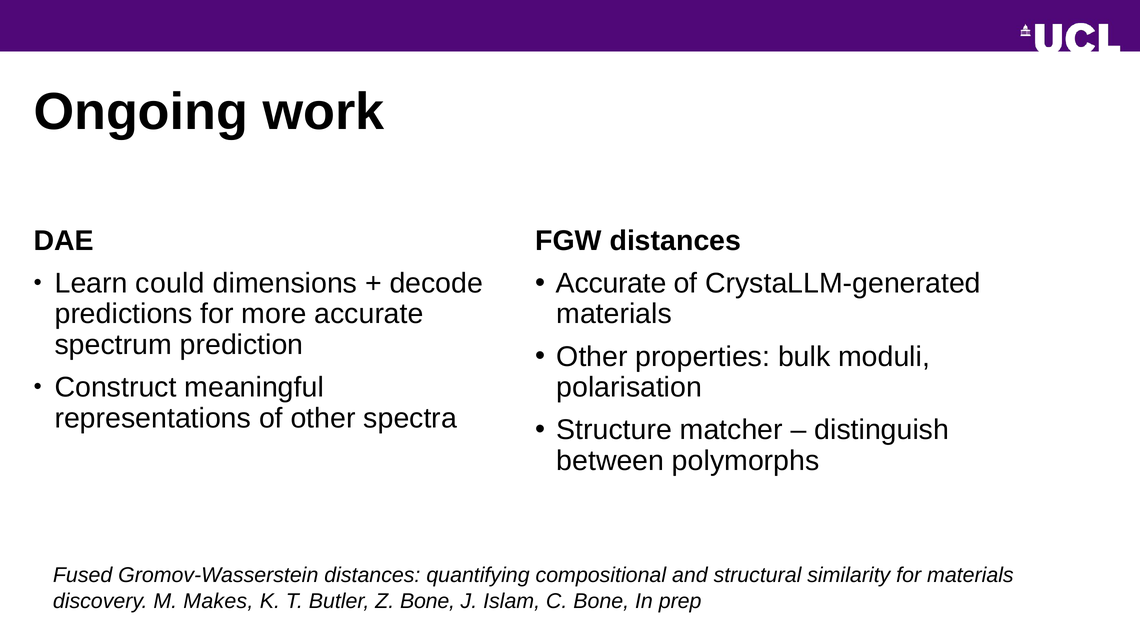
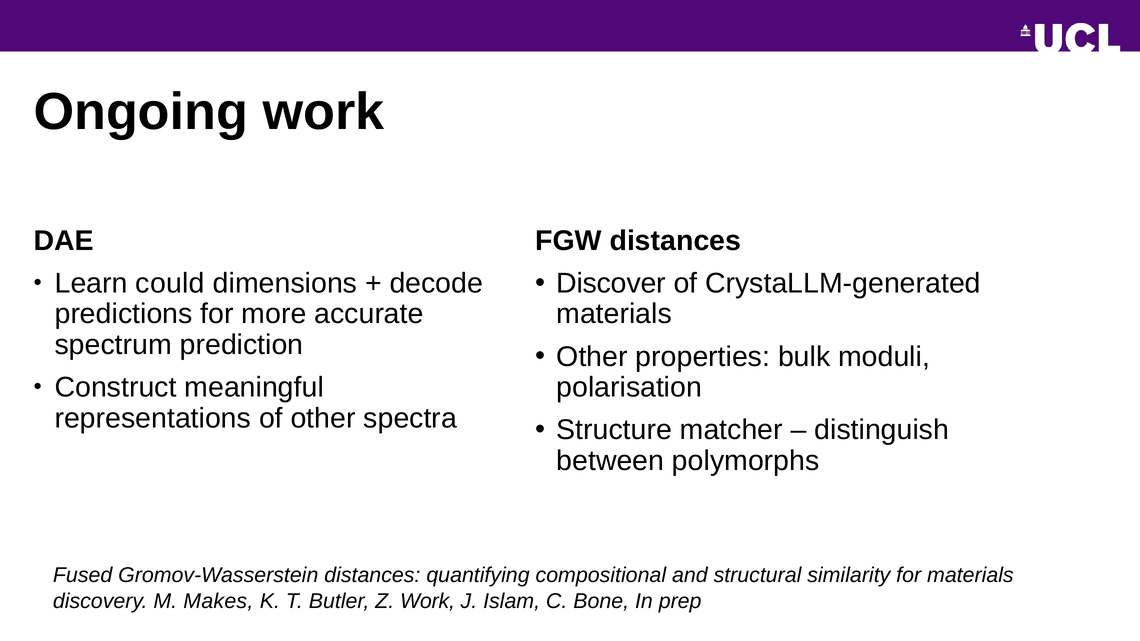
Accurate: Accurate -> Discover (611, 283)
Z Bone: Bone -> Work (428, 601)
